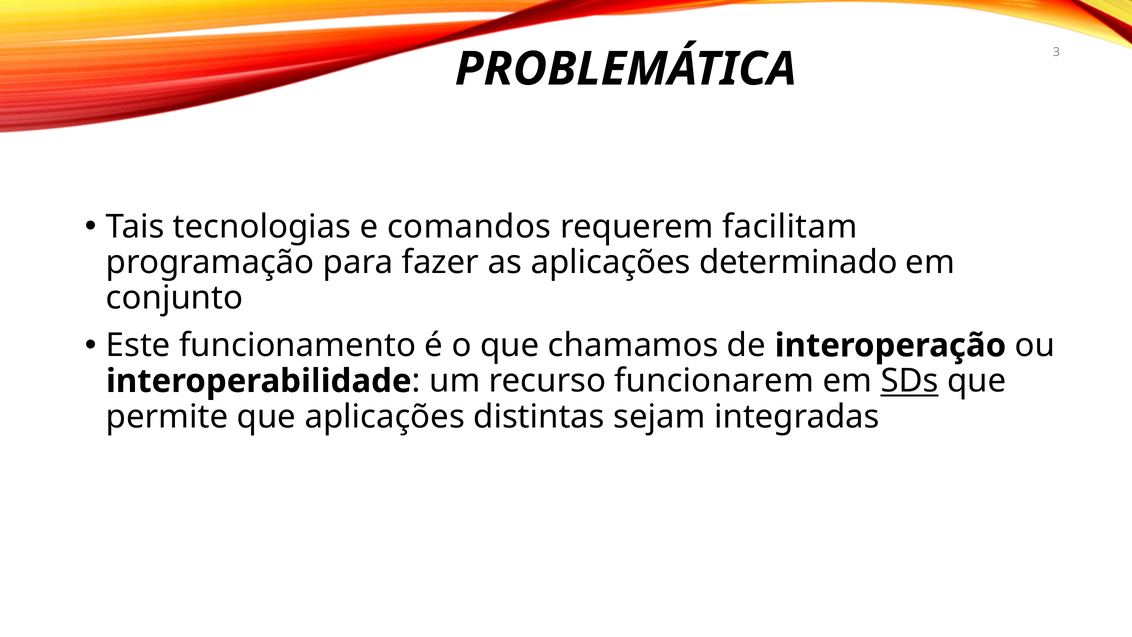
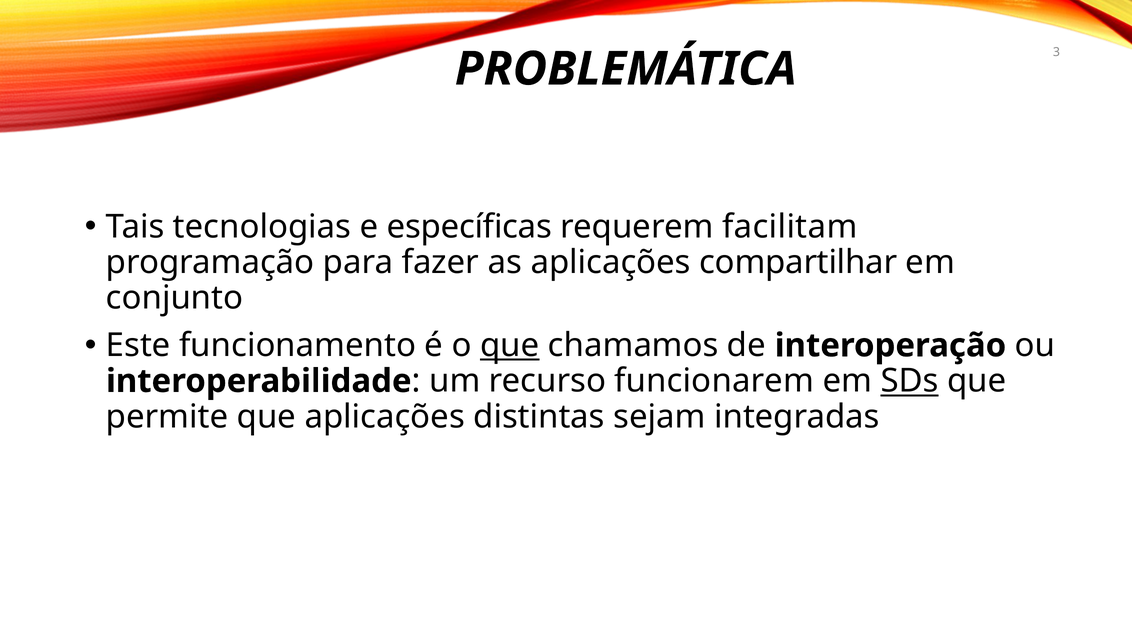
comandos: comandos -> específicas (469, 227)
determinado: determinado -> compartilhar (798, 262)
que underline: none -> present (510, 345)
